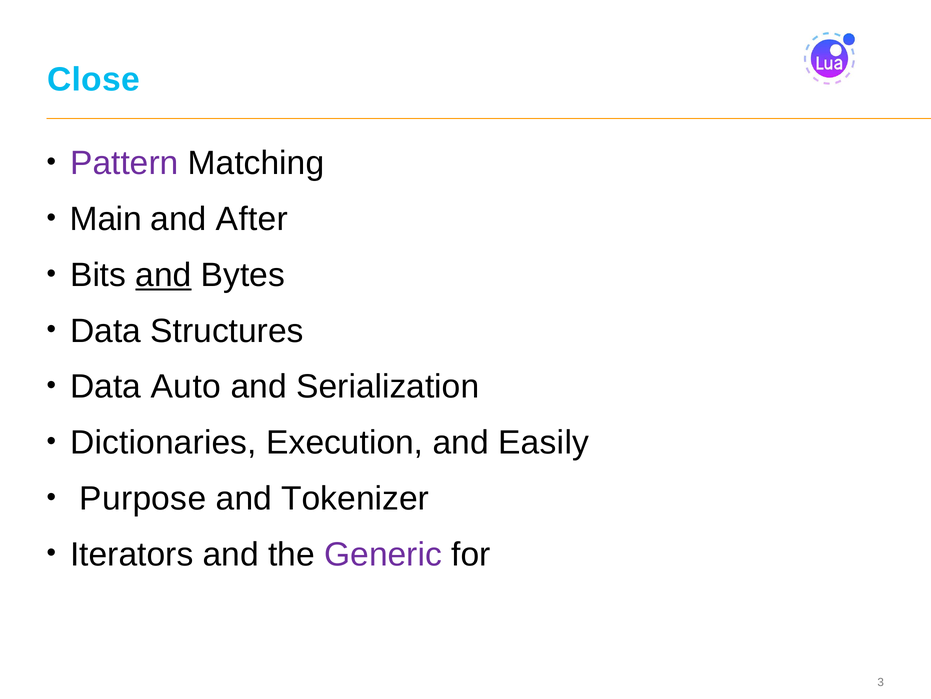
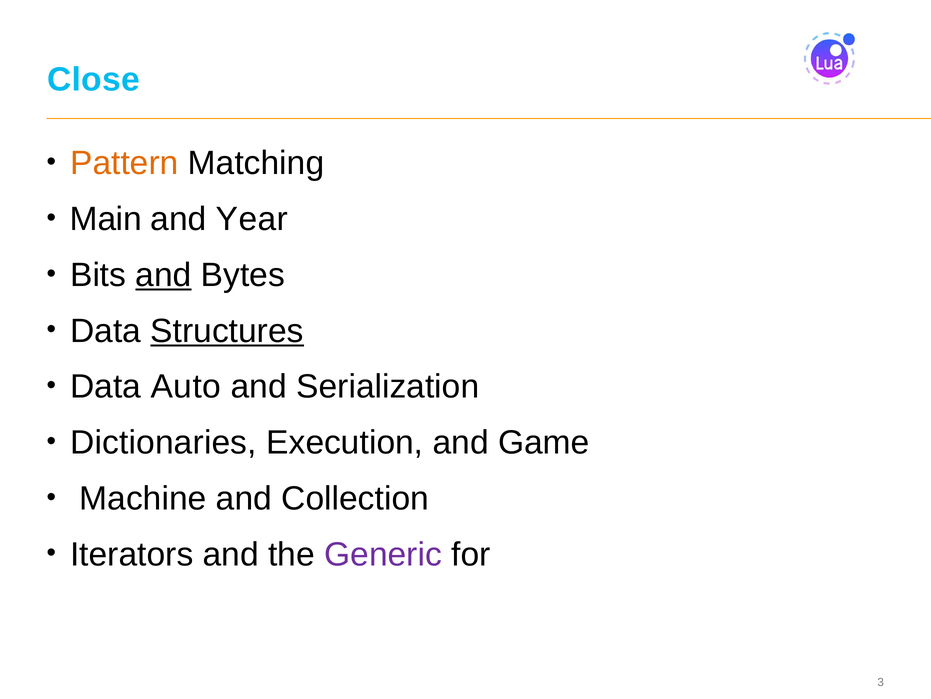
Pattern colour: purple -> orange (124, 163)
After: After -> Year (252, 219)
Structures underline: none -> present (227, 331)
Easily: Easily -> Game (544, 442)
Purpose: Purpose -> Machine (143, 498)
Tokenizer: Tokenizer -> Collection (355, 498)
